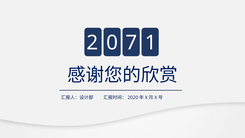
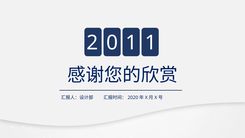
0 7: 7 -> 1 (131, 43)
